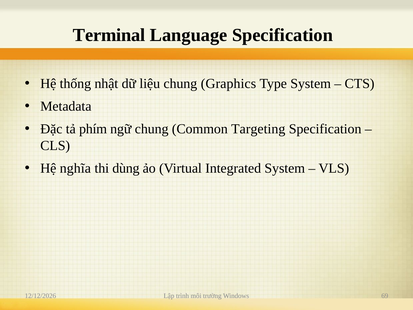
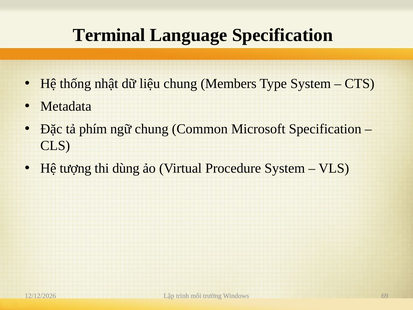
Graphics: Graphics -> Members (229, 84)
Targeting: Targeting -> Microsoft (258, 129)
nghĩa: nghĩa -> tượng (75, 168)
Integrated: Integrated -> Procedure (233, 168)
